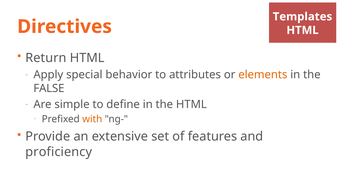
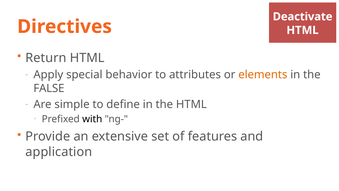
Templates: Templates -> Deactivate (303, 17)
with colour: orange -> black (92, 119)
proficiency: proficiency -> application (59, 152)
